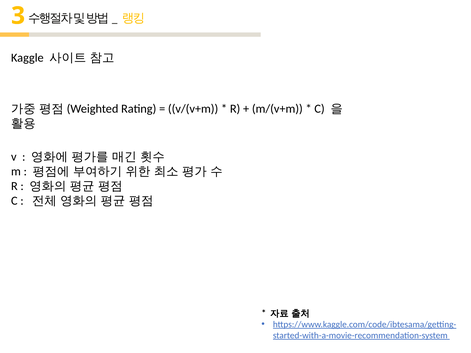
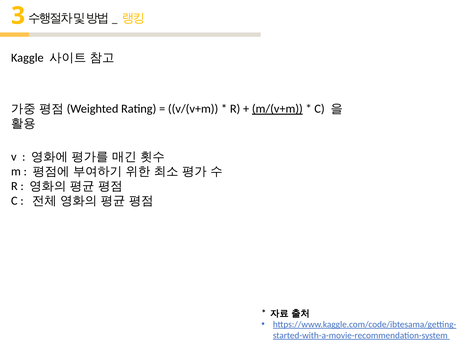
m/(v+m underline: none -> present (277, 109)
